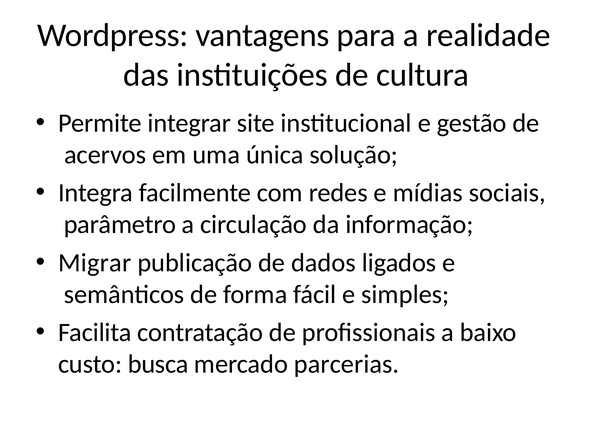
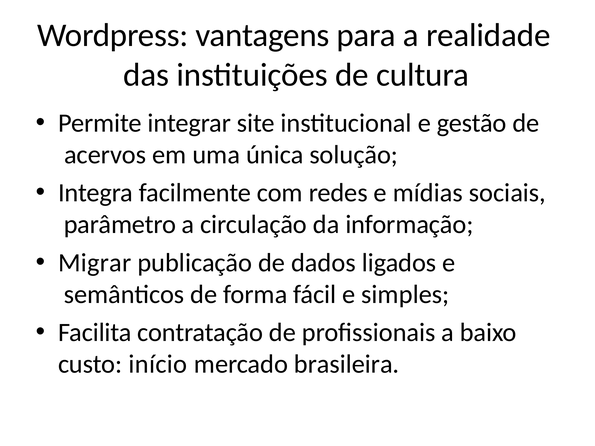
busca: busca -> início (158, 364)
parcerias: parcerias -> brasileira (347, 364)
